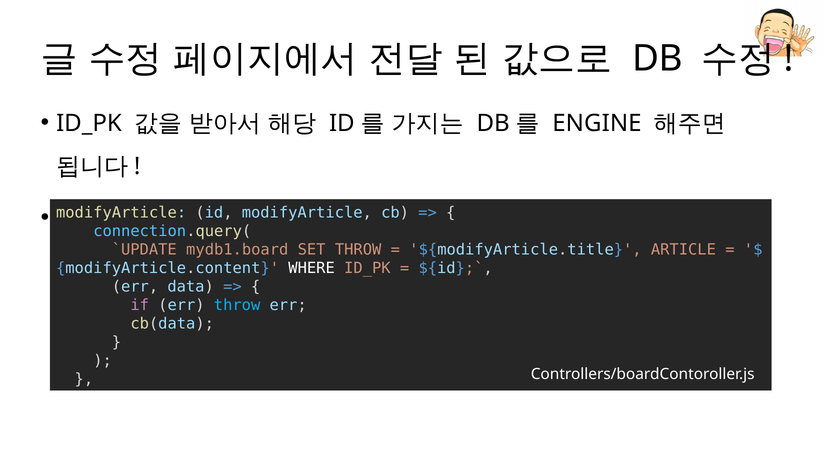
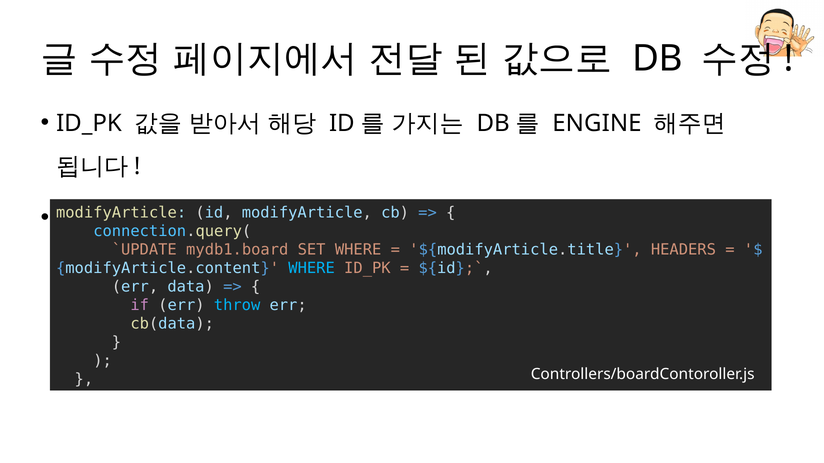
SET THROW: THROW -> WHERE (358, 250)
ARTICLE: ARTICLE -> HEADERS (683, 250)
WHERE colour: white -> light blue (312, 268)
